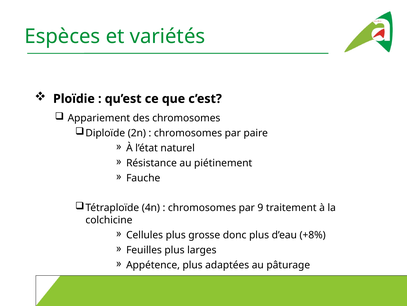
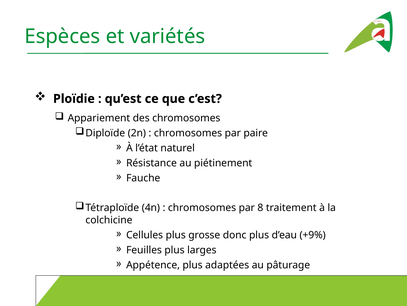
9: 9 -> 8 (260, 207)
+8%: +8% -> +9% (313, 235)
